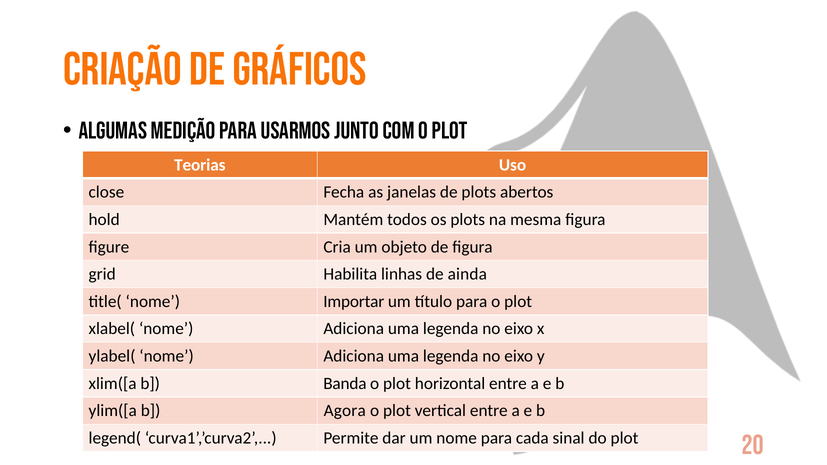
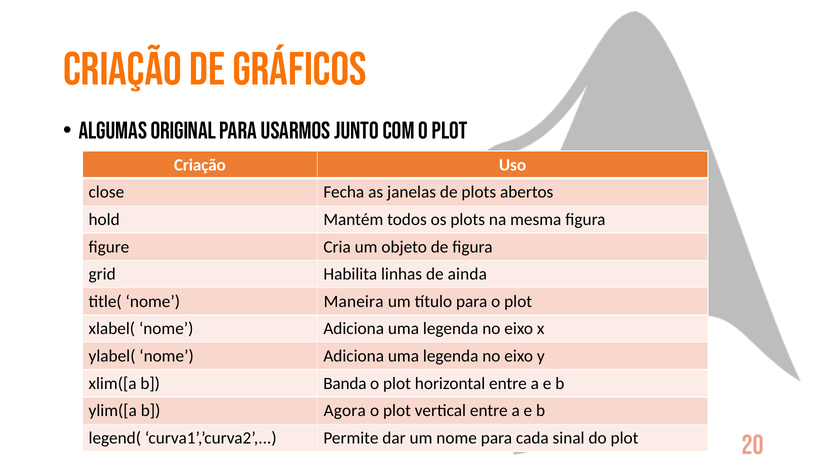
medição: medição -> original (183, 131)
Teorias: Teorias -> Criação (200, 165)
Importar: Importar -> Maneira (354, 302)
